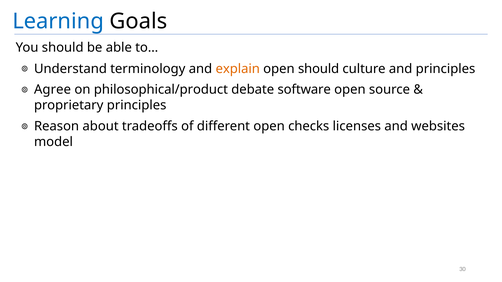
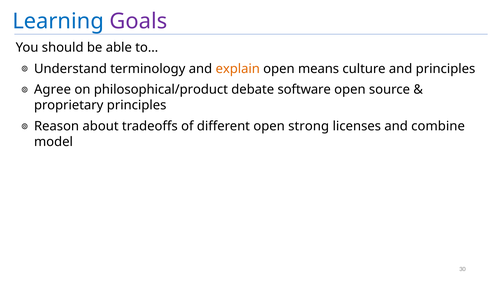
Goals colour: black -> purple (138, 21)
open should: should -> means (319, 69)
checks: checks -> strong (309, 126)
websites: websites -> combine (438, 126)
